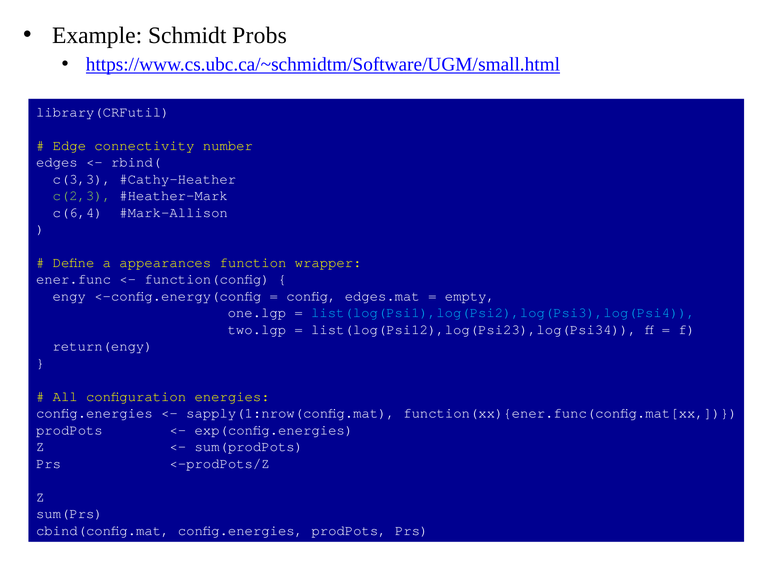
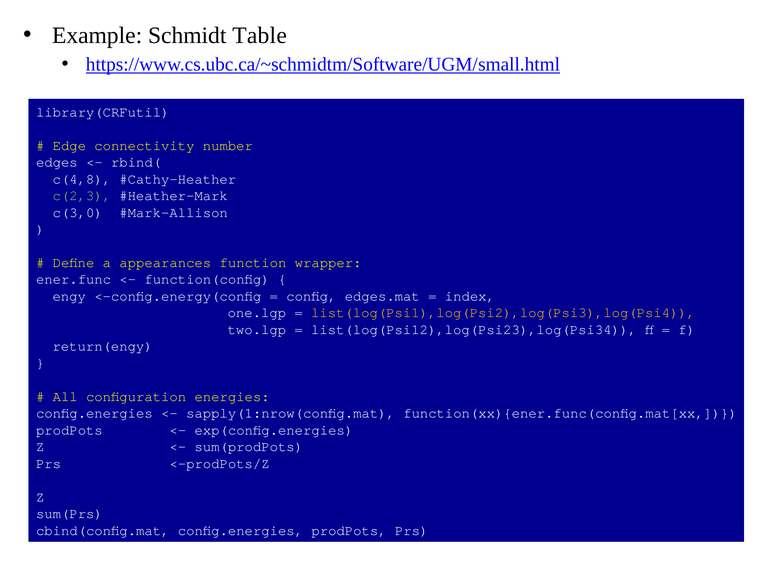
Probs: Probs -> Table (260, 35)
c(3,3: c(3,3 -> c(4,8 (82, 179)
c(6,4: c(6,4 -> c(3,0 (78, 212)
empty: empty -> index (470, 296)
list(log(Psi1),log(Psi2),log(Psi3),log(Psi4 colour: light blue -> yellow (503, 313)
